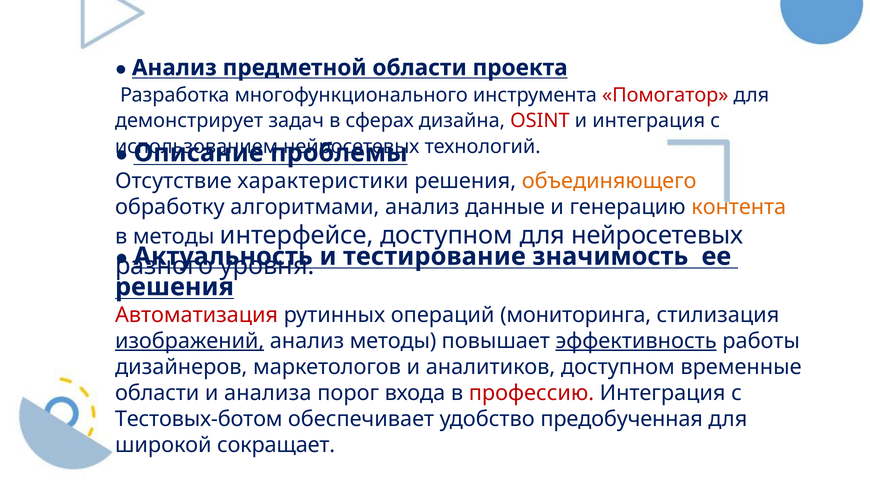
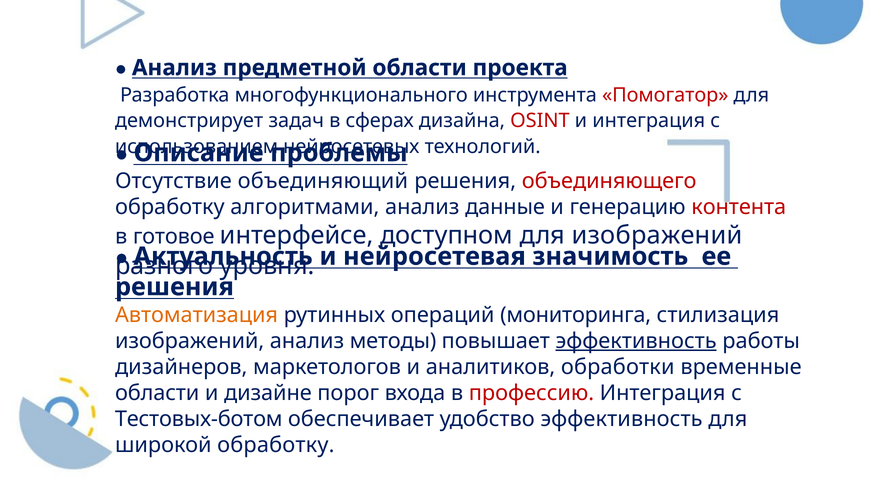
характеристики: характеристики -> объединяющий (323, 181)
объединяющего colour: orange -> red (609, 181)
контента colour: orange -> red (739, 207)
в методы: методы -> готовое (174, 237)
для нейросетевых: нейросетевых -> изображений (657, 236)
тестирование: тестирование -> нейросетевая (434, 257)
Автоматизация colour: red -> orange (197, 315)
изображений underline: present -> none (190, 341)
аналитиков доступном: доступном -> обработки (618, 367)
анализа: анализа -> дизайне (268, 393)
удобство предобученная: предобученная -> эффективность (621, 420)
широкой сокращает: сокращает -> обработку (276, 446)
